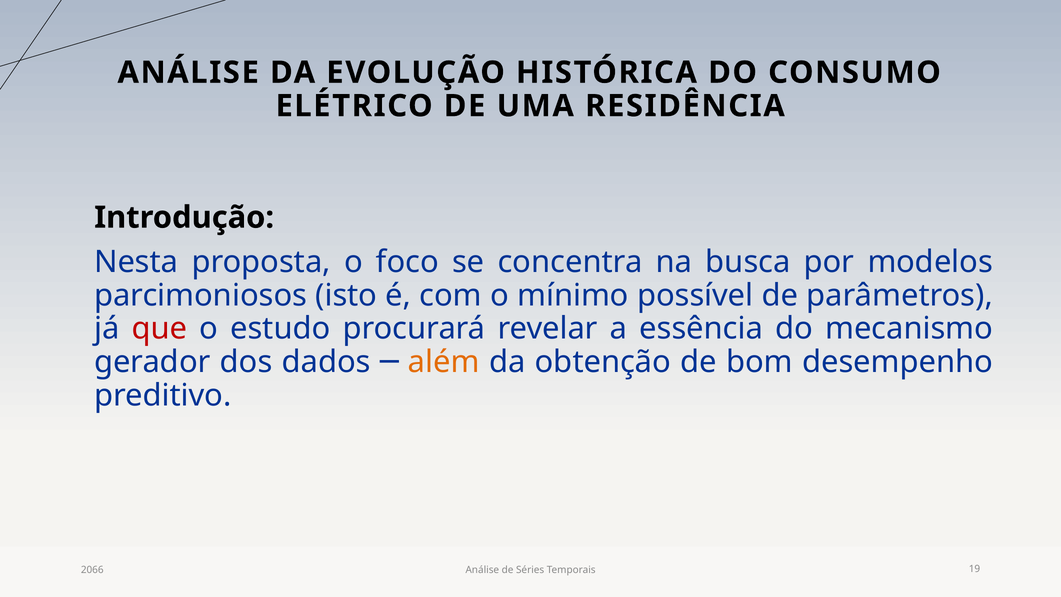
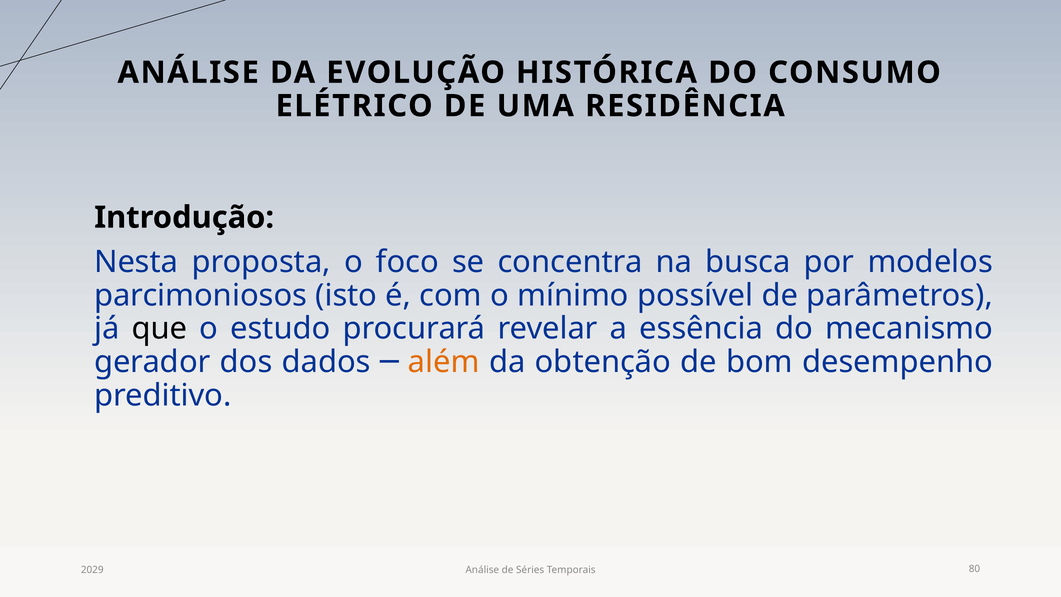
que colour: red -> black (159, 329)
2066: 2066 -> 2029 (92, 570)
19: 19 -> 80 (974, 569)
